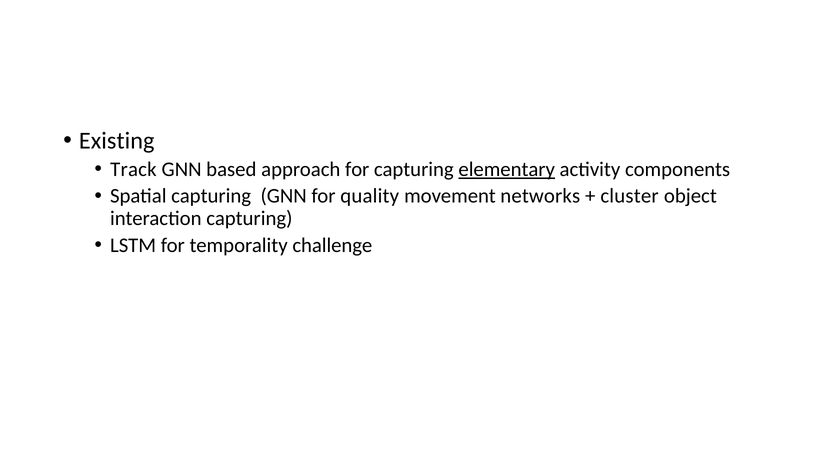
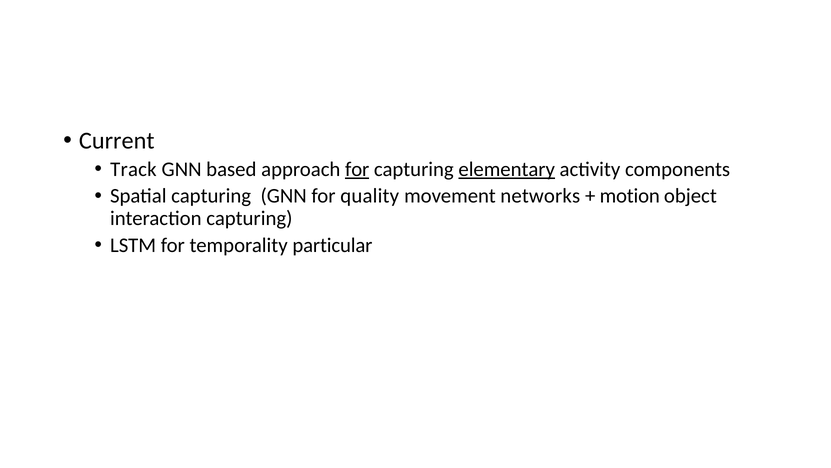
Existing: Existing -> Current (117, 140)
for underline: none -> present (357, 169)
cluster: cluster -> motion (630, 196)
challenge: challenge -> particular (332, 245)
